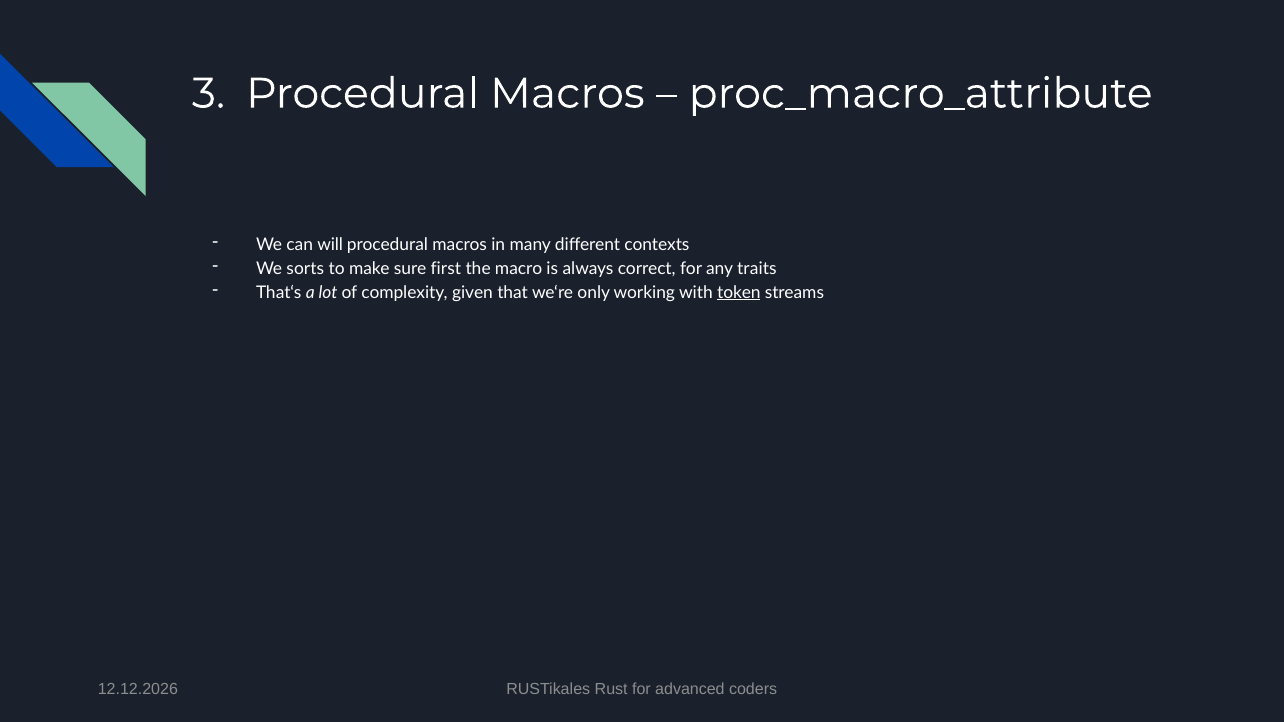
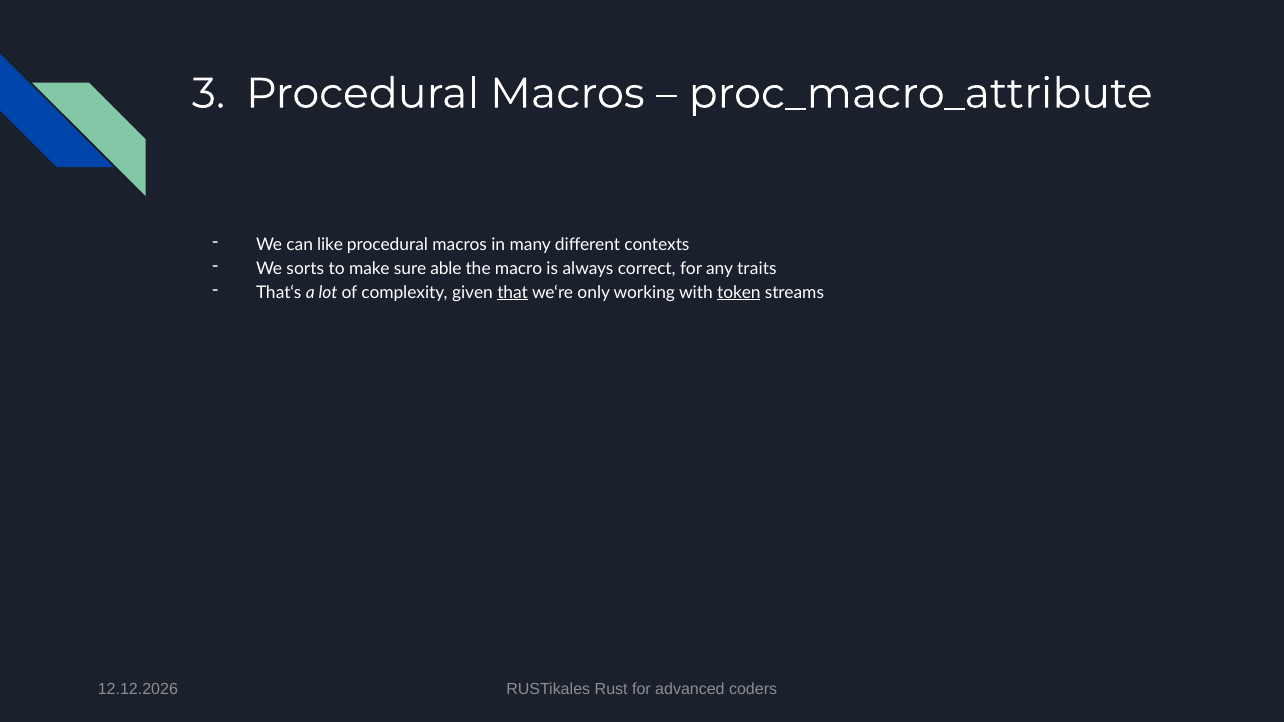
will: will -> like (330, 245)
first: first -> able (446, 269)
that underline: none -> present (513, 293)
